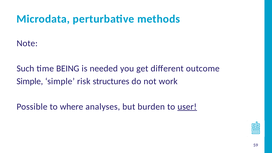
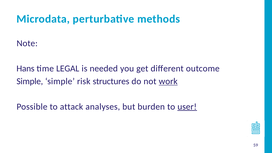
Such: Such -> Hans (25, 69)
BEING: BEING -> LEGAL (68, 69)
work underline: none -> present (168, 81)
where: where -> attack (72, 107)
